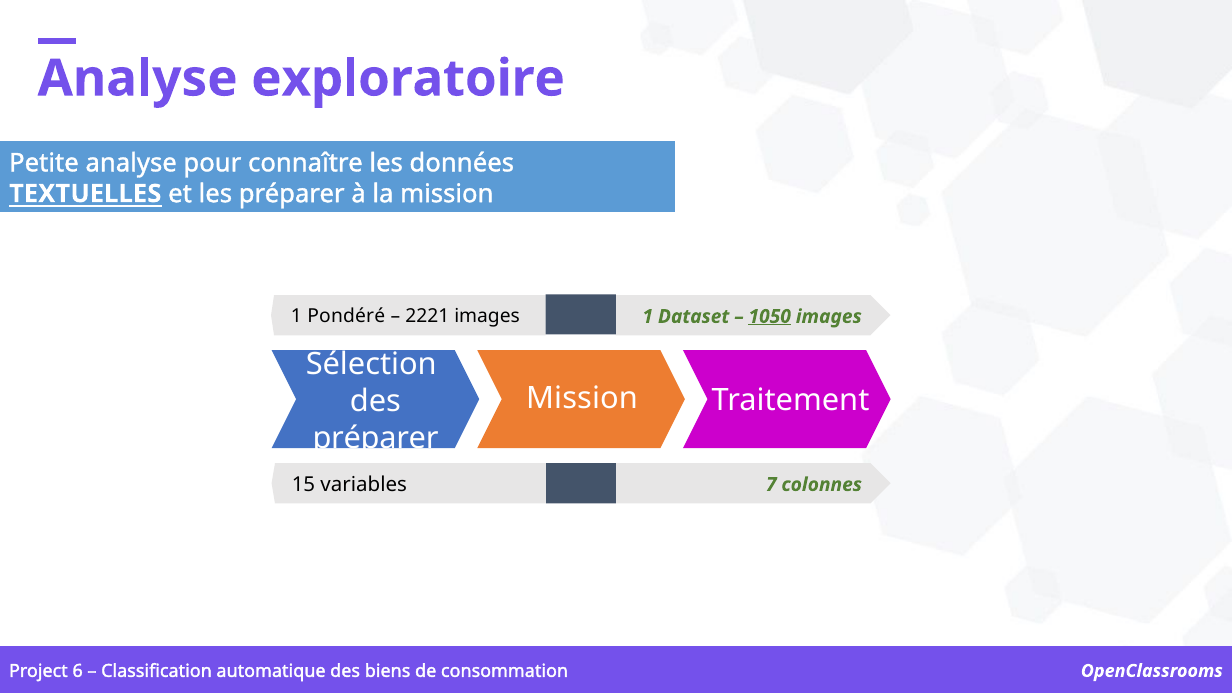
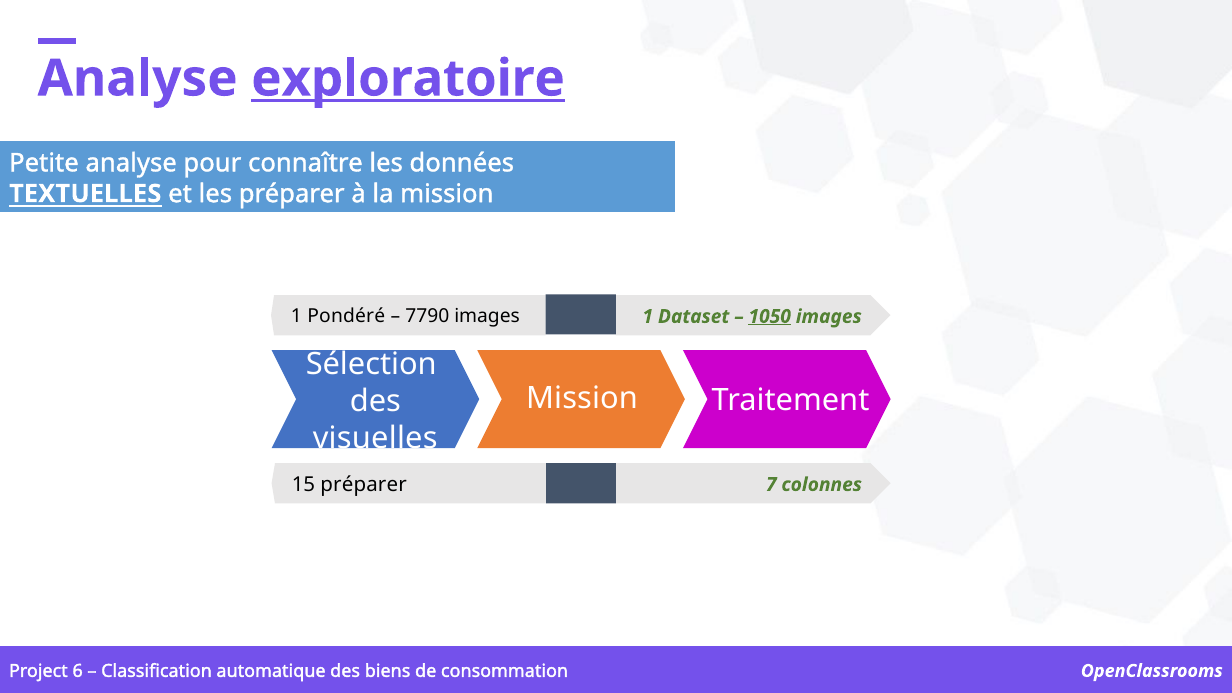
exploratoire underline: none -> present (408, 79)
2221: 2221 -> 7790 (427, 317)
préparer: préparer -> visuelles (375, 438)
15 variables: variables -> préparer (364, 485)
